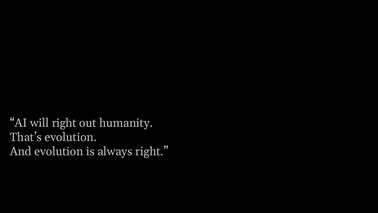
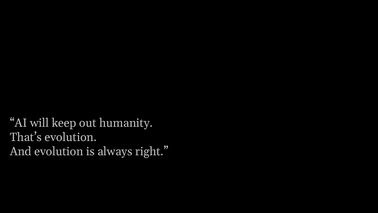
will right: right -> keep (64, 123)
